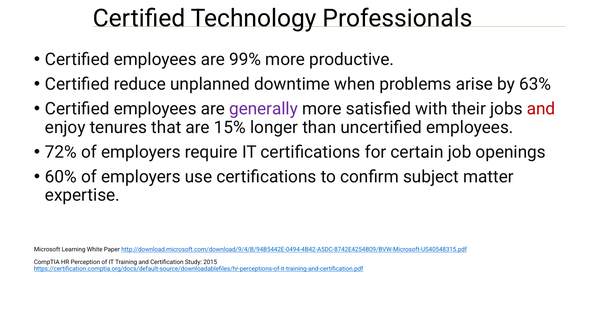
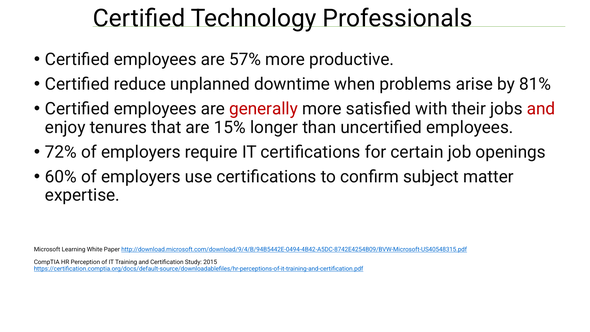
99%: 99% -> 57% (245, 59)
63%: 63% -> 81% (535, 84)
generally colour: purple -> red (263, 109)
